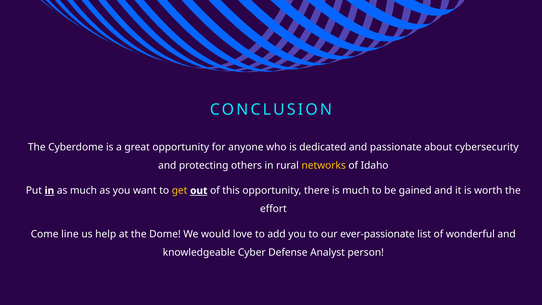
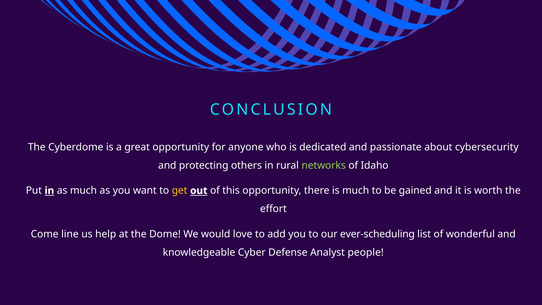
networks colour: yellow -> light green (324, 166)
ever-passionate: ever-passionate -> ever-scheduling (377, 234)
person: person -> people (366, 252)
